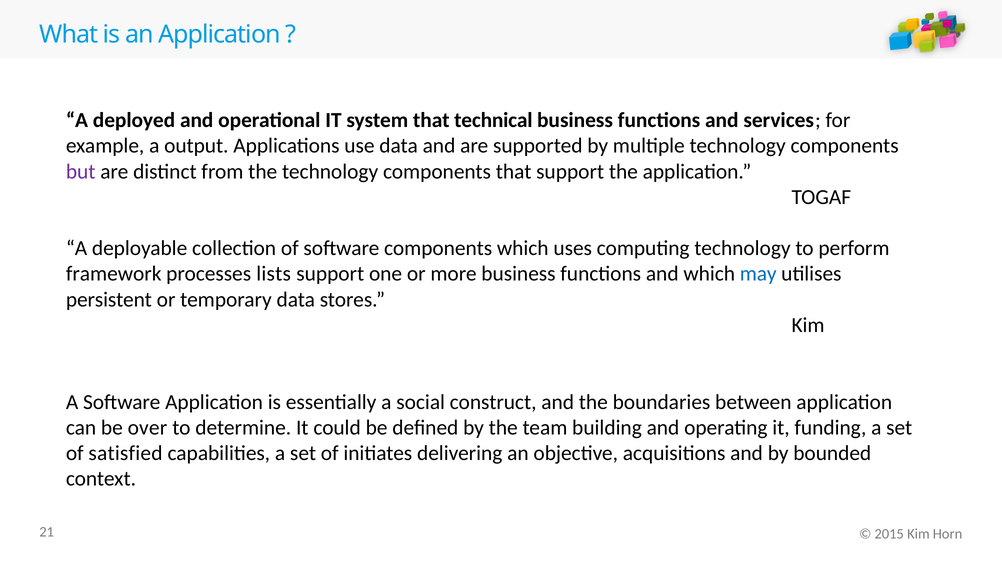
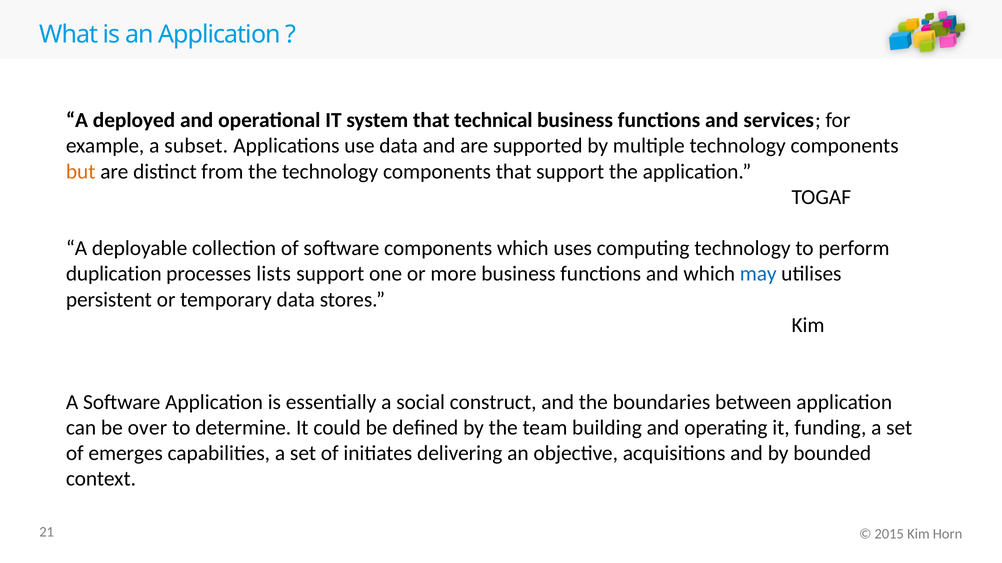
output: output -> subset (196, 146)
but colour: purple -> orange (81, 172)
framework: framework -> duplication (114, 274)
satisfied: satisfied -> emerges (126, 454)
